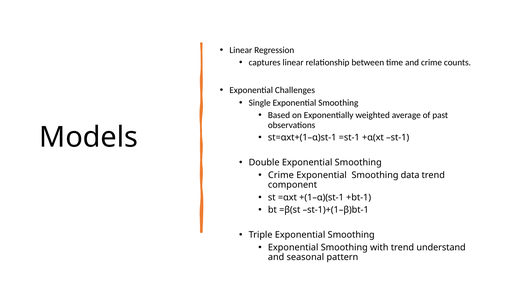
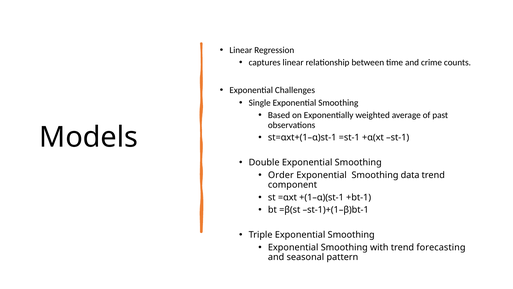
Crime: Crime -> Order (281, 175)
understand: understand -> forecasting (441, 247)
